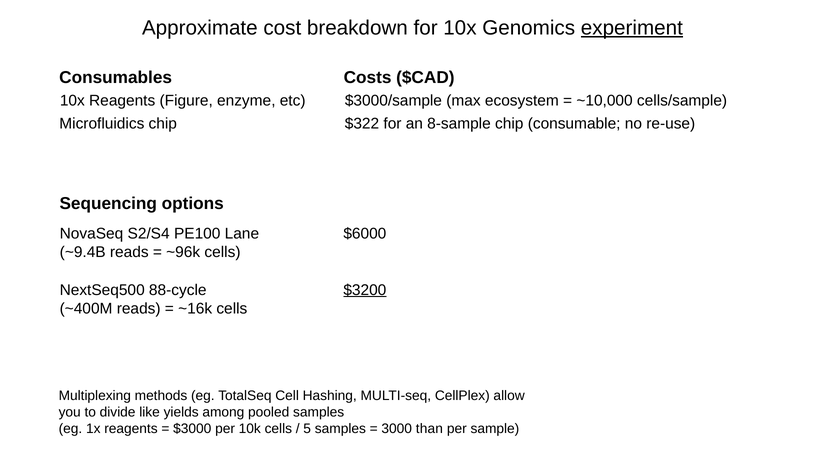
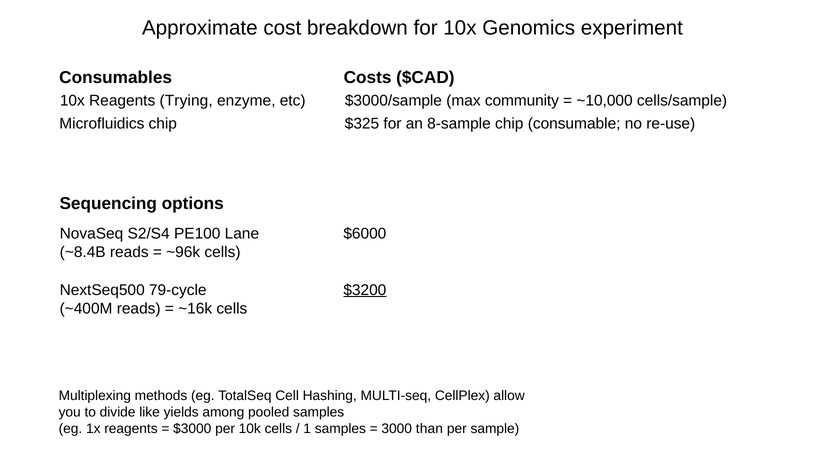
experiment underline: present -> none (632, 28)
Figure: Figure -> Trying (186, 100)
ecosystem: ecosystem -> community (522, 100)
$322: $322 -> $325 (362, 124)
~9.4B: ~9.4B -> ~8.4B (83, 252)
88-cycle: 88-cycle -> 79-cycle (178, 290)
5: 5 -> 1 (307, 429)
